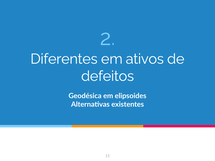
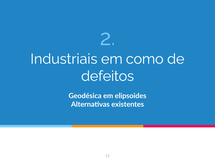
Diferentes: Diferentes -> Industriais (64, 59)
ativos: ativos -> como (145, 59)
